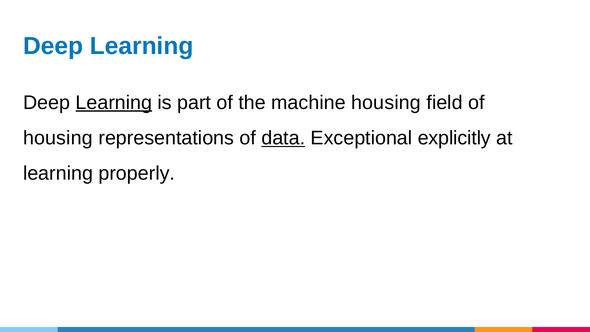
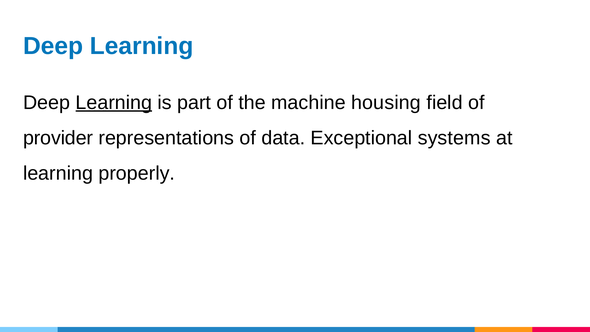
housing: housing -> provider (58, 138)
data underline: present -> none (283, 138)
explicitly: explicitly -> systems (454, 138)
